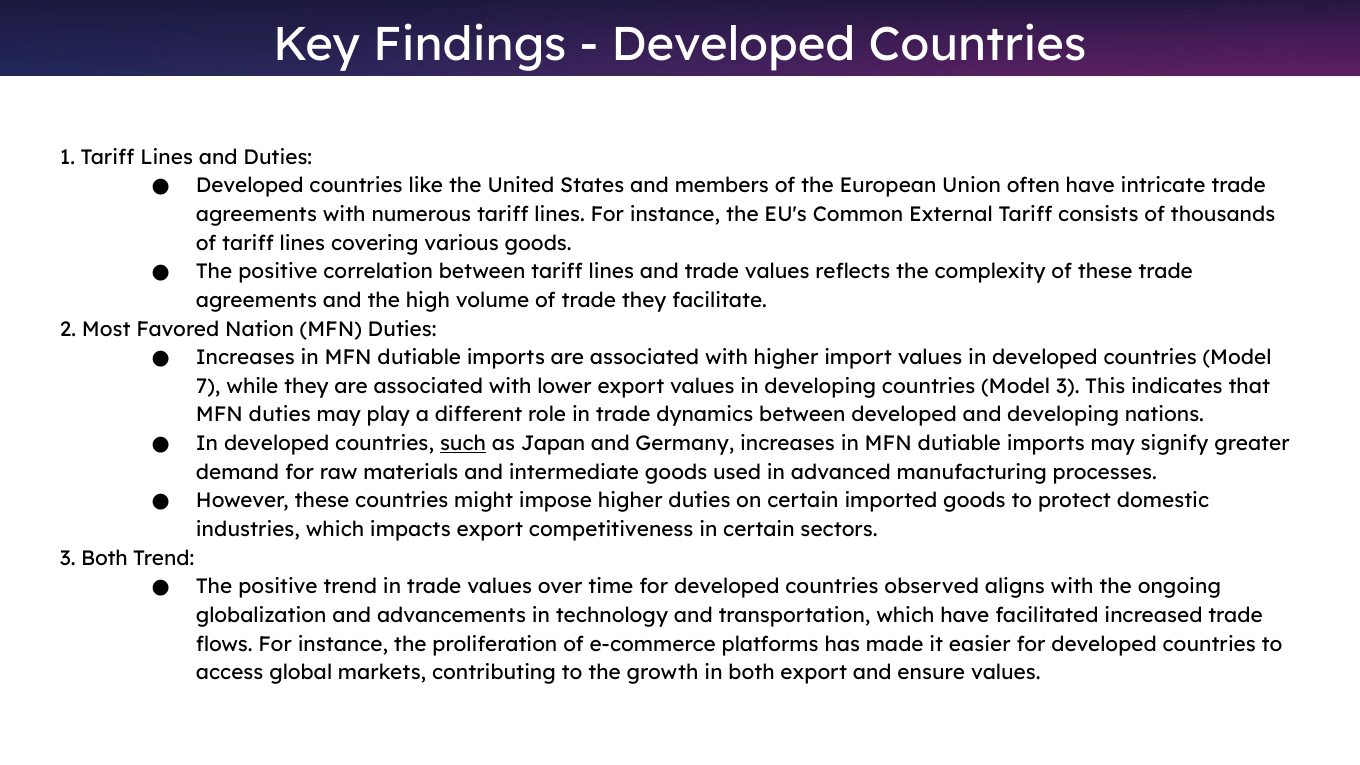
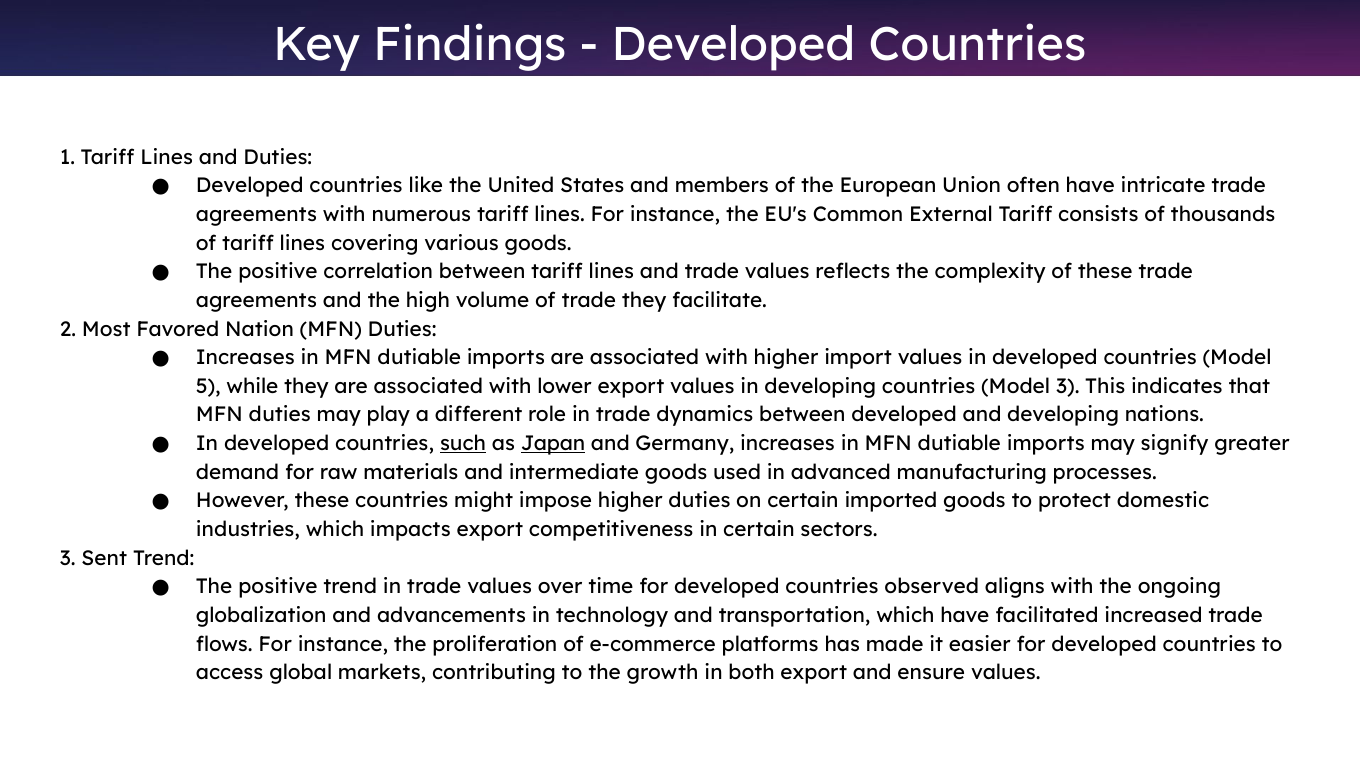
7: 7 -> 5 (208, 386)
Japan underline: none -> present (553, 444)
3 Both: Both -> Sent (104, 558)
